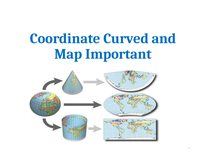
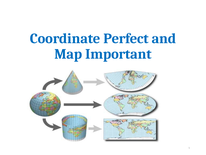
Curved: Curved -> Perfect (126, 38)
